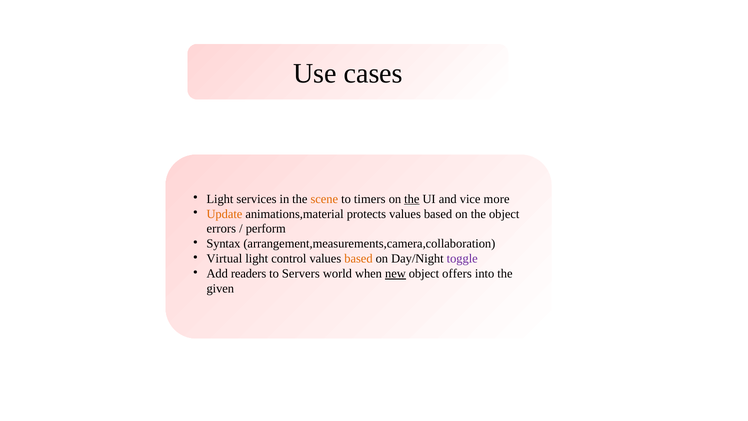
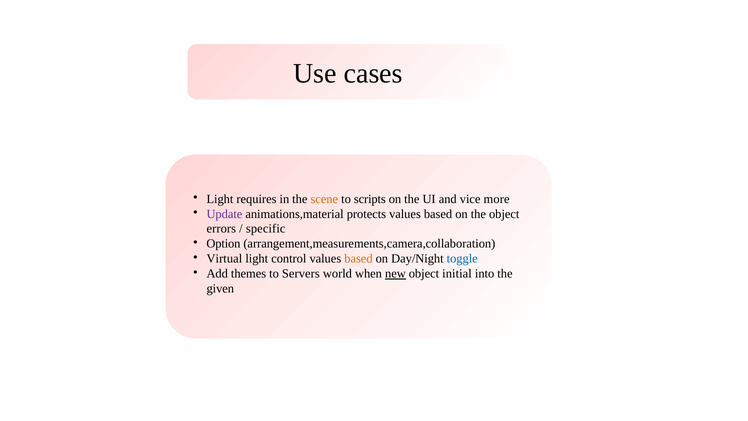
services: services -> requires (256, 199)
timers: timers -> scripts (370, 199)
the underline: present -> none (412, 199)
Update colour: orange -> purple (224, 214)
perform: perform -> specific (266, 229)
Syntax: Syntax -> Option (223, 244)
toggle colour: purple -> blue (462, 259)
readers: readers -> themes (249, 274)
offers: offers -> initial (457, 274)
